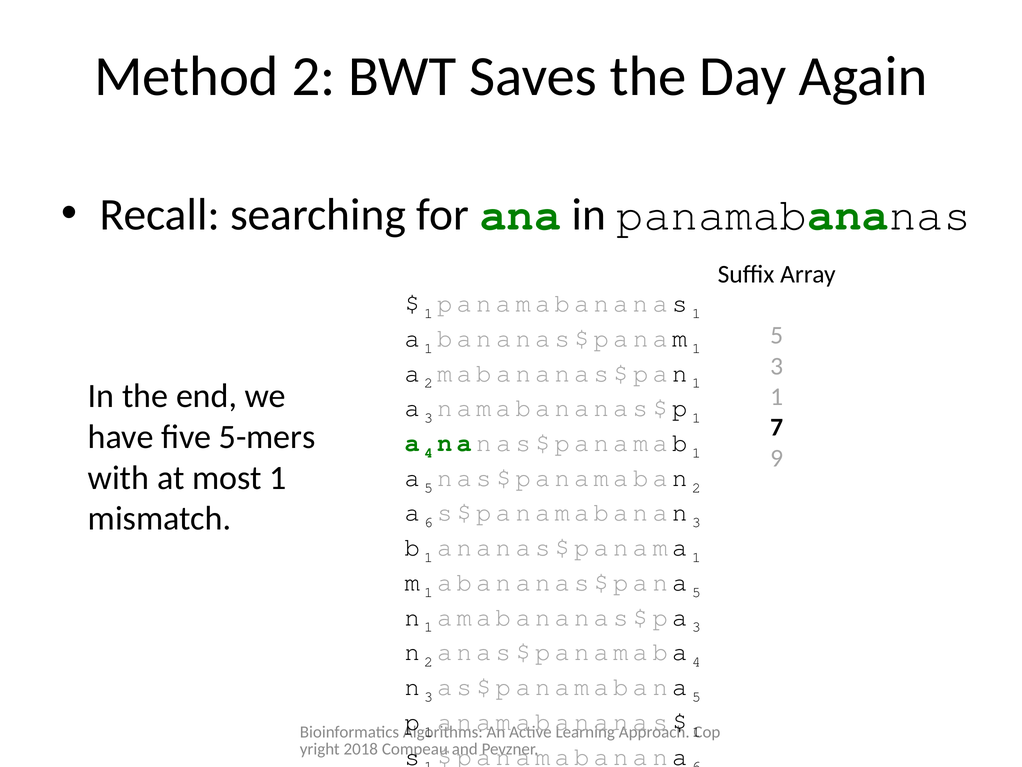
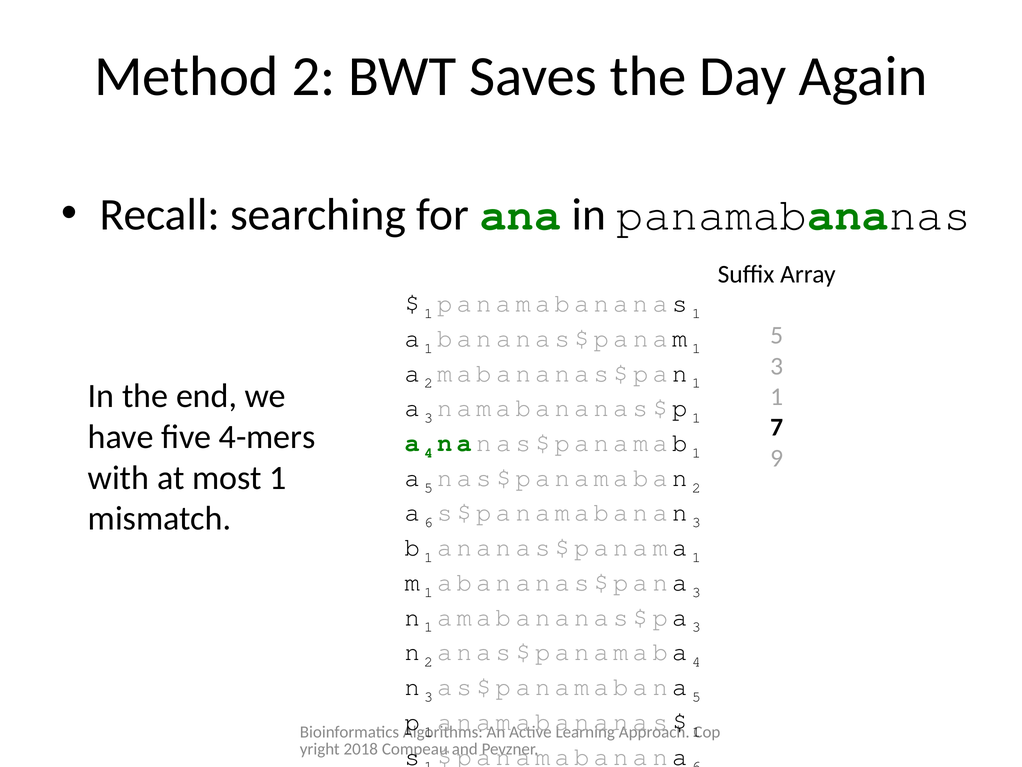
5-mers: 5-mers -> 4-mers (267, 437)
5: 5 -> 3 (696, 592)
